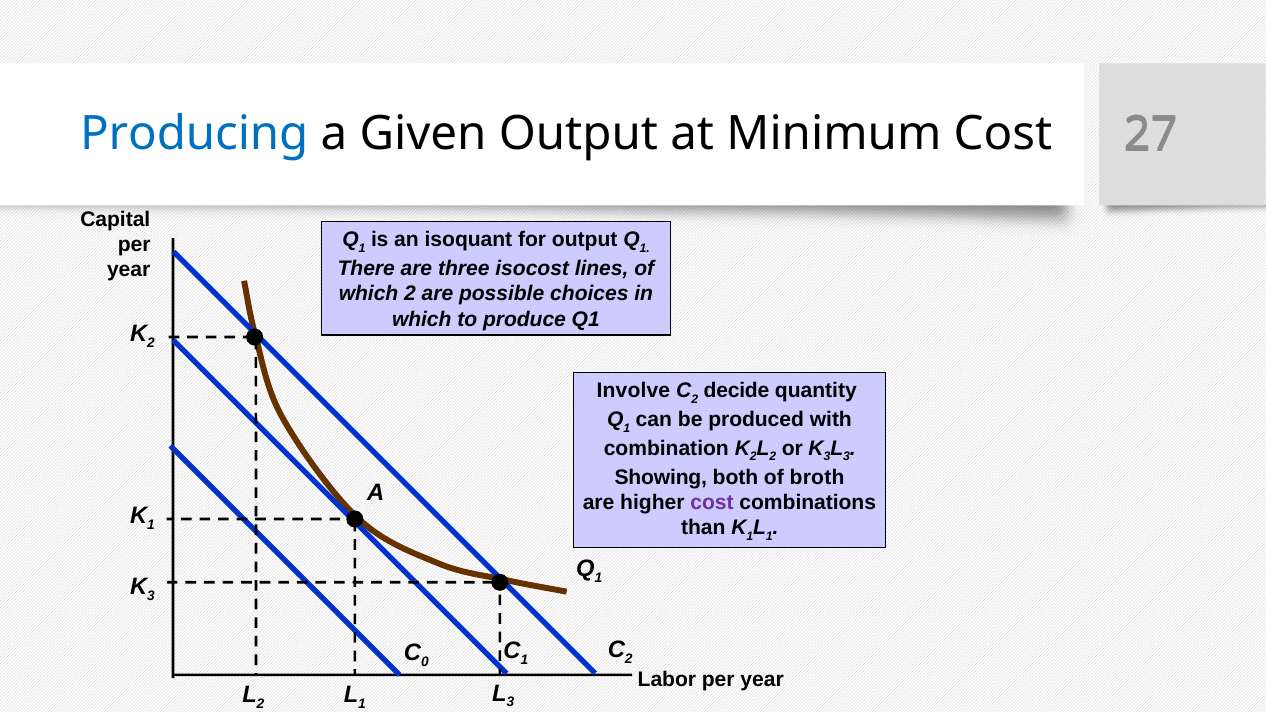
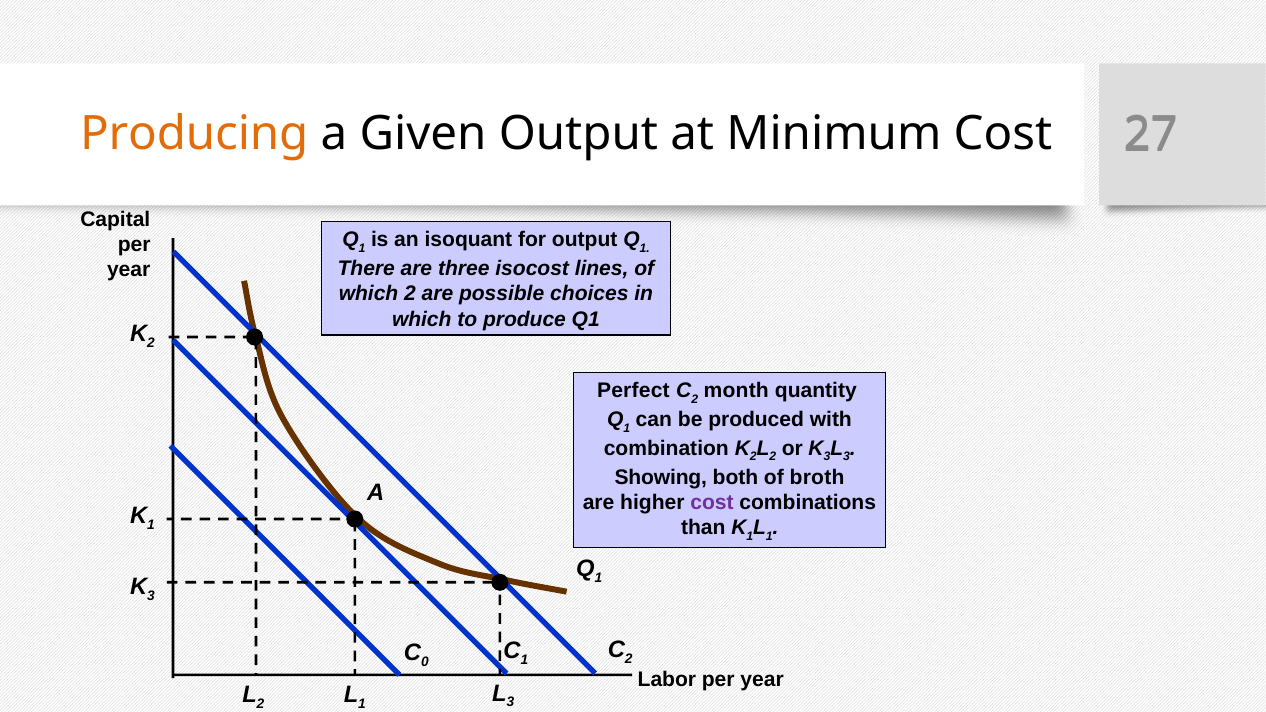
Producing colour: blue -> orange (194, 134)
Involve: Involve -> Perfect (633, 391)
decide: decide -> month (736, 391)
